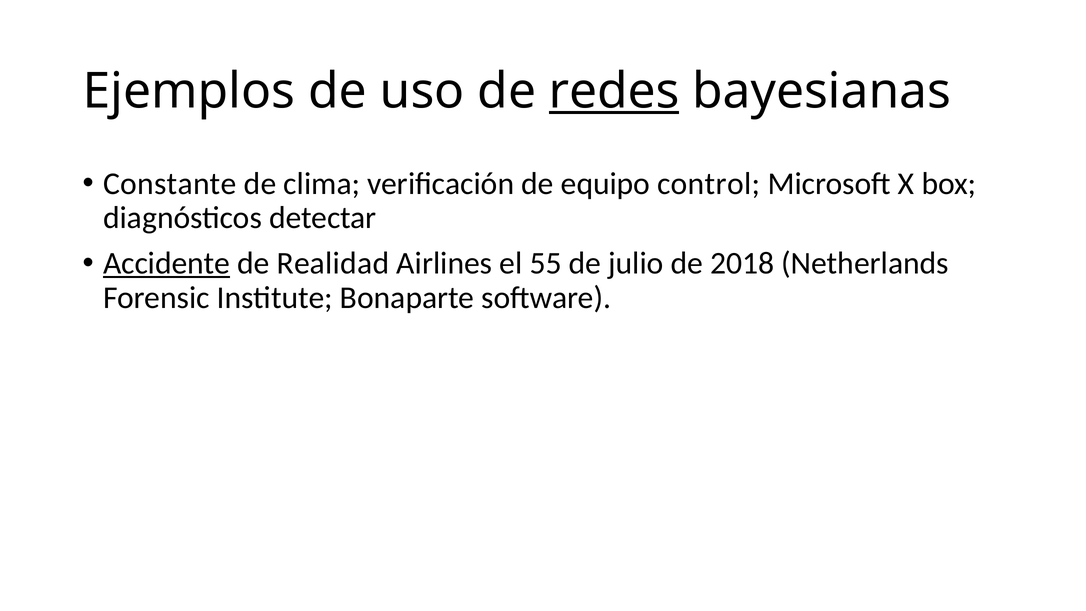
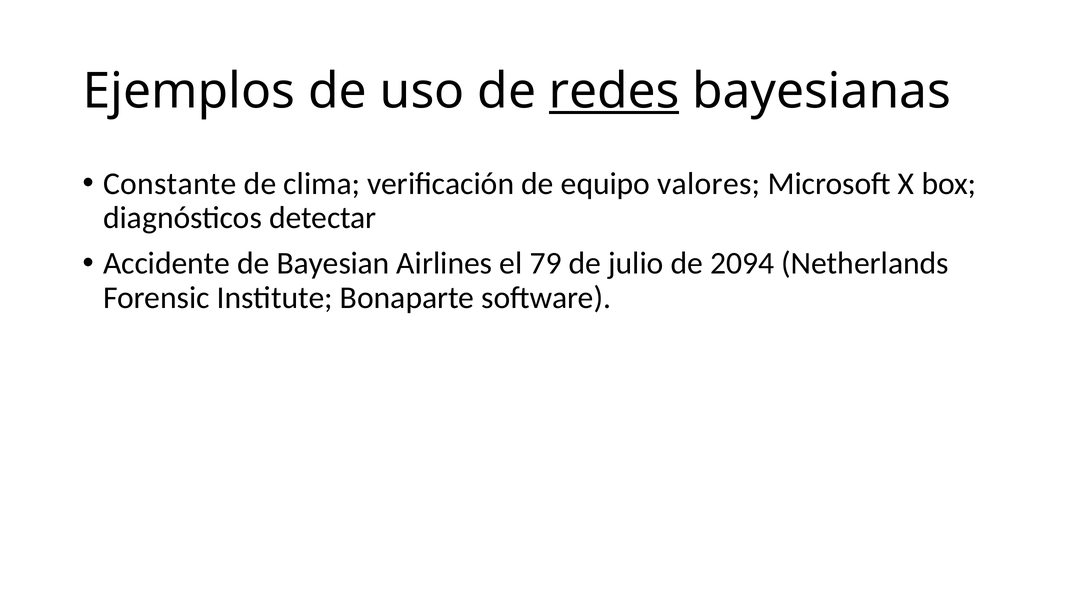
control: control -> valores (709, 184)
Accidente underline: present -> none (167, 263)
Realidad: Realidad -> Bayesian (333, 263)
55: 55 -> 79 (546, 263)
2018: 2018 -> 2094 (742, 263)
